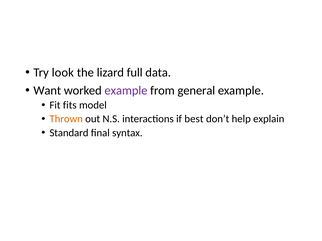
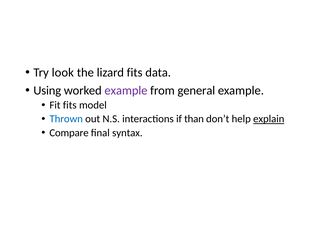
lizard full: full -> fits (135, 73)
Want: Want -> Using (47, 91)
Thrown colour: orange -> blue (66, 119)
best: best -> than (194, 119)
explain underline: none -> present (269, 119)
Standard: Standard -> Compare (69, 133)
